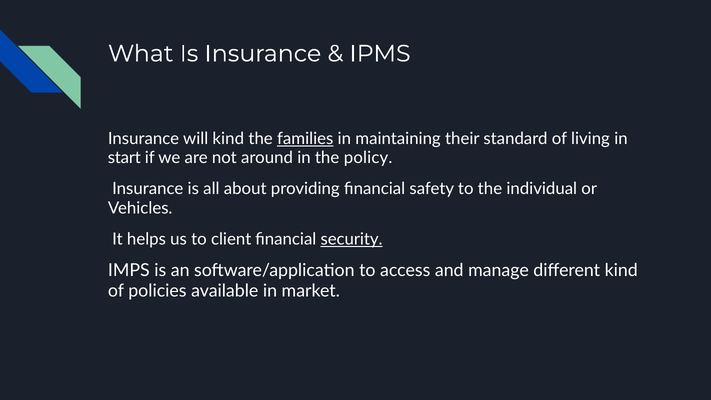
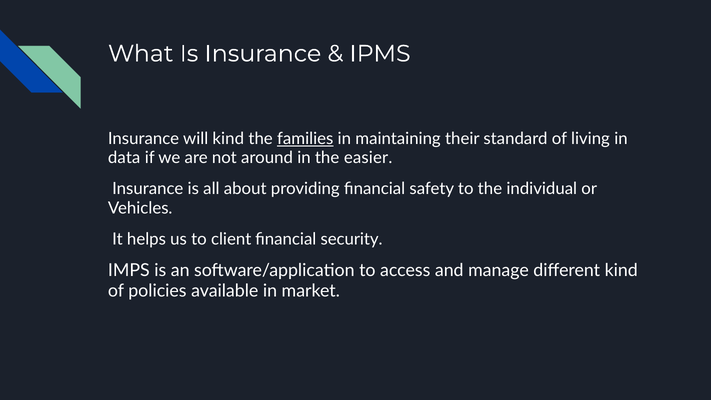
start: start -> data (124, 158)
policy: policy -> easier (368, 158)
security underline: present -> none (352, 239)
